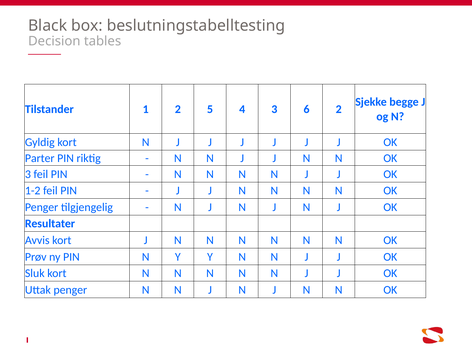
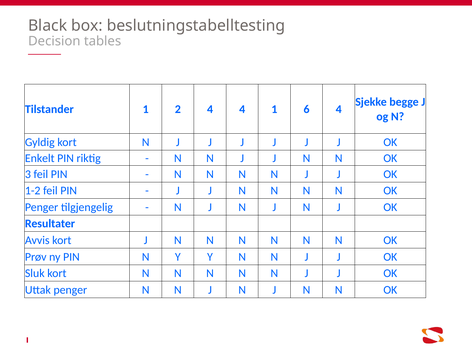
2 5: 5 -> 4 (210, 109)
4 3: 3 -> 1 (274, 109)
6 2: 2 -> 4 (339, 109)
Parter: Parter -> Enkelt (40, 158)
